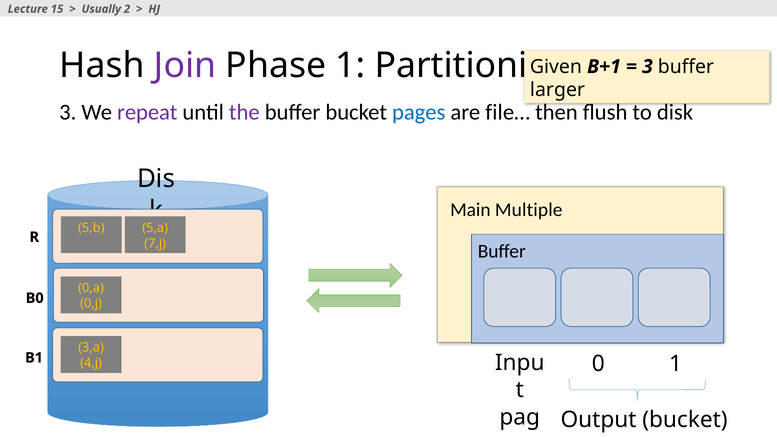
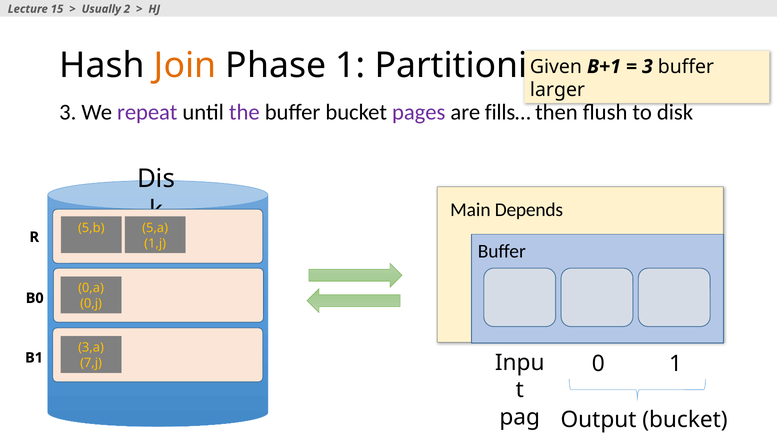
Join colour: purple -> orange (185, 65)
pages colour: blue -> purple (419, 112)
file…: file… -> fills… (508, 112)
Multiple: Multiple -> Depends (529, 210)
7,j: 7,j -> 1,j (155, 243)
4,j: 4,j -> 7,j (91, 363)
